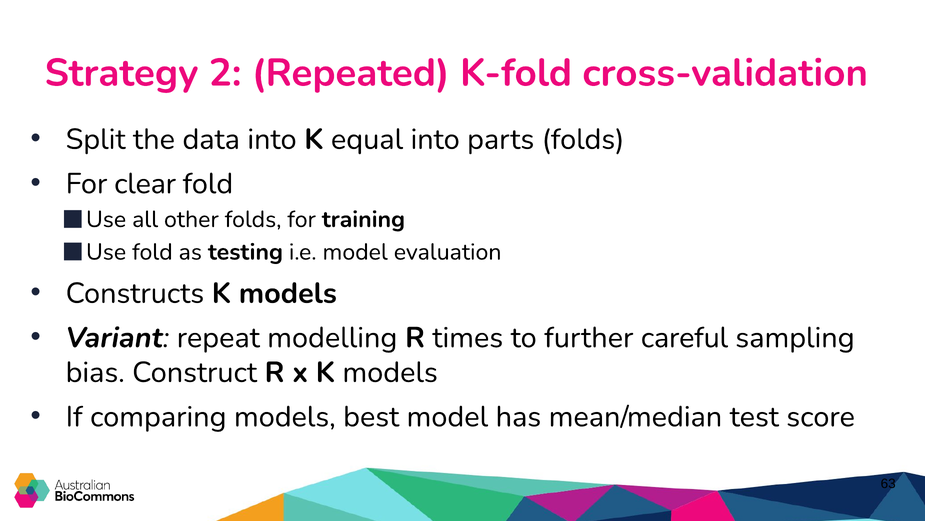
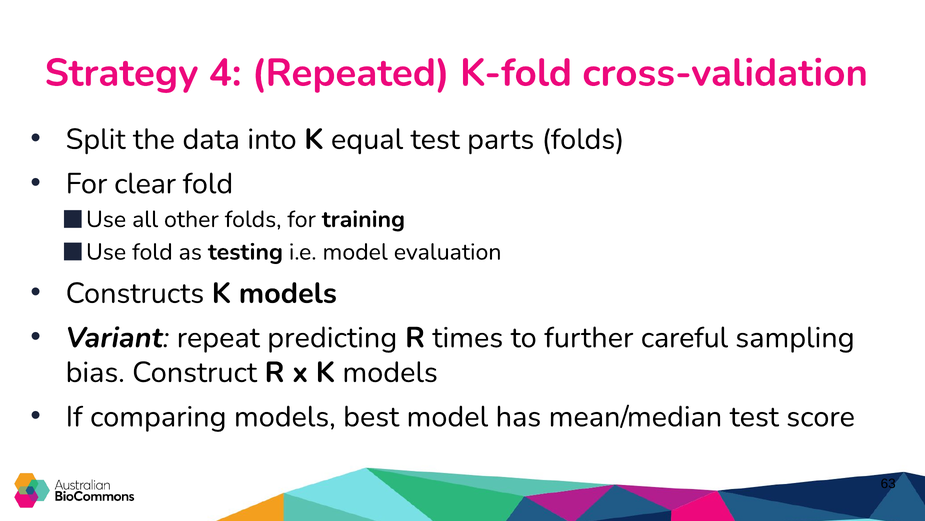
2: 2 -> 4 (225, 73)
equal into: into -> test (435, 139)
modelling: modelling -> predicting (332, 337)
